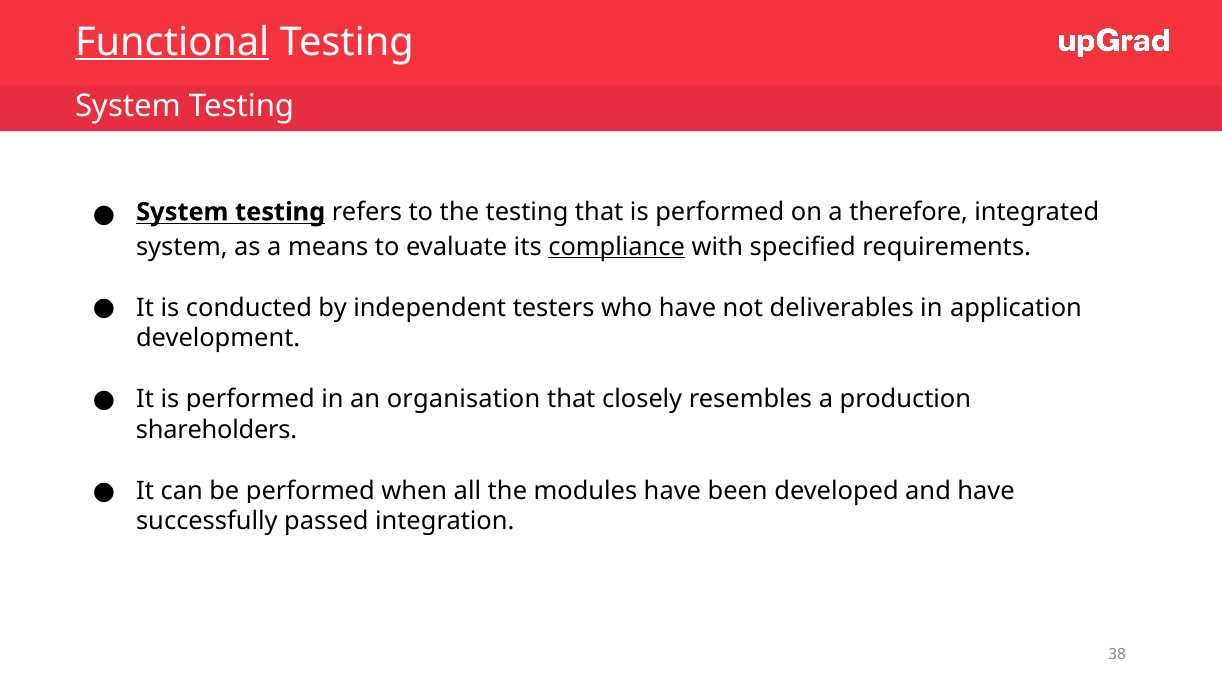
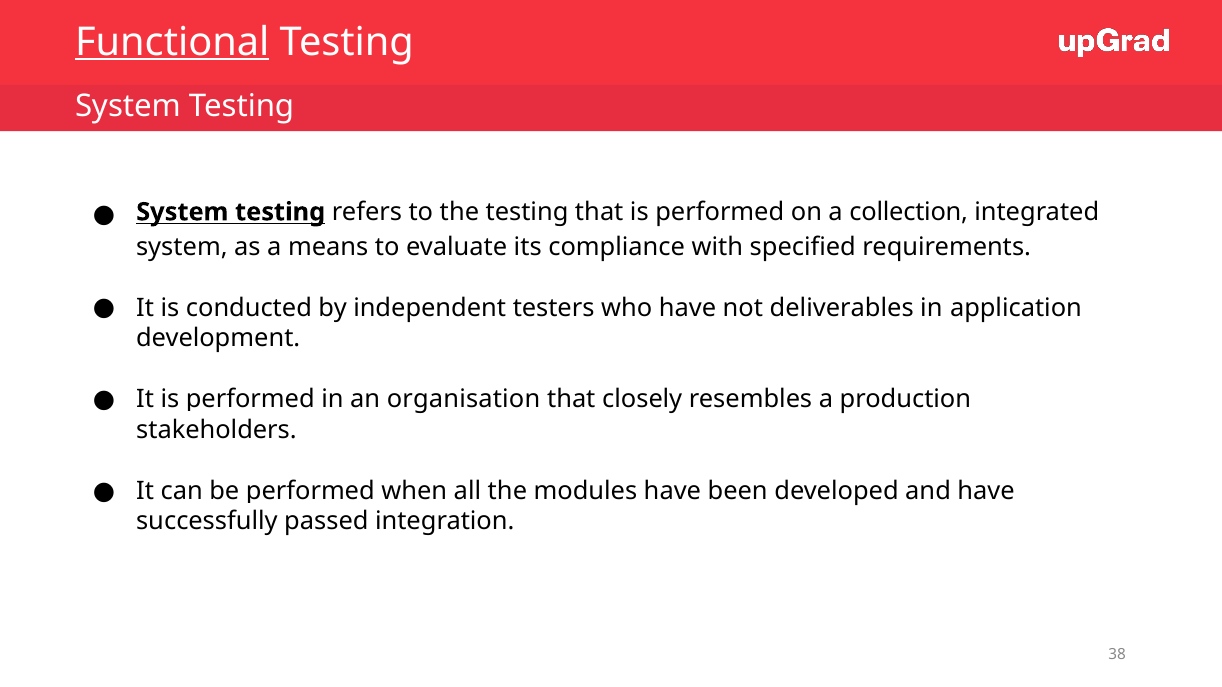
therefore: therefore -> collection (909, 212)
compliance underline: present -> none (617, 247)
shareholders: shareholders -> stakeholders (216, 430)
